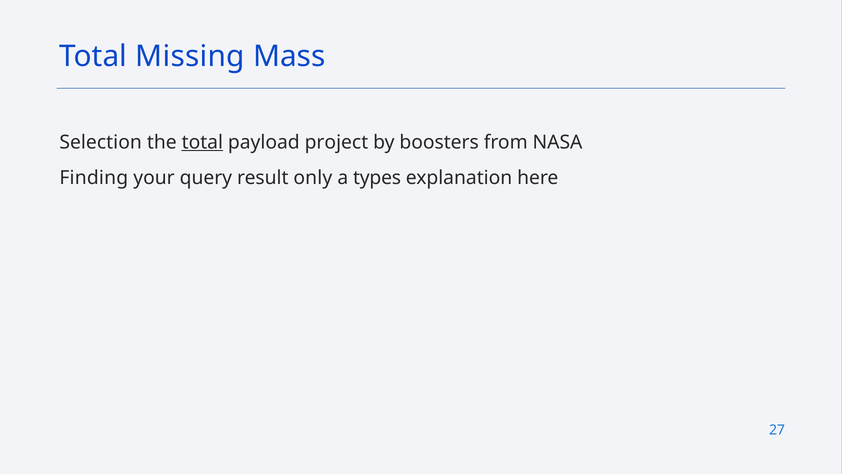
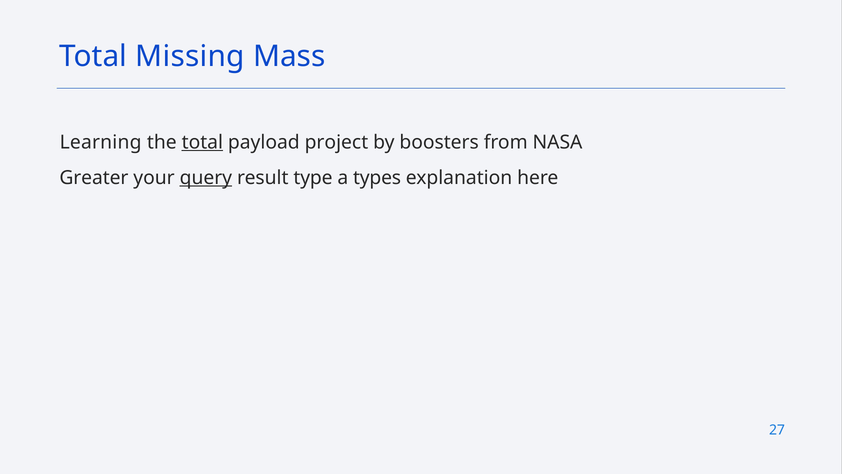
Selection: Selection -> Learning (101, 142)
Finding: Finding -> Greater (94, 177)
query underline: none -> present (206, 177)
only: only -> type (313, 177)
